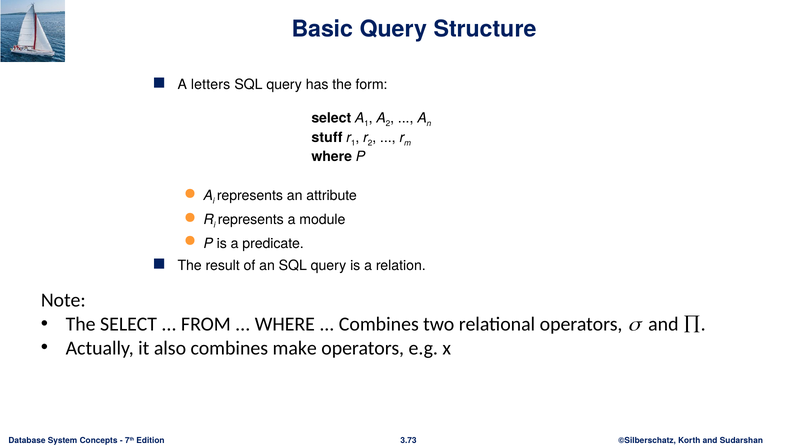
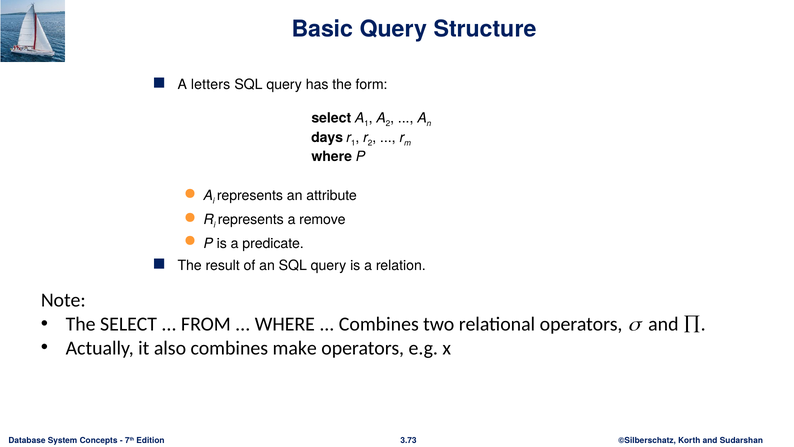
stuff: stuff -> days (327, 137)
module: module -> remove (322, 219)
